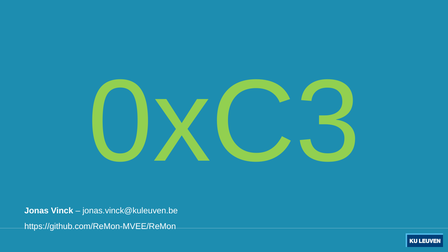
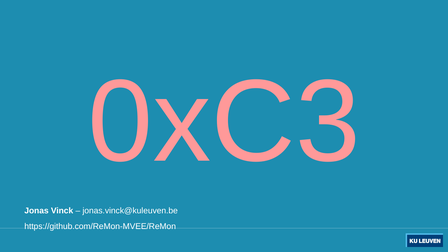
0xC3 colour: light green -> pink (224, 122)
